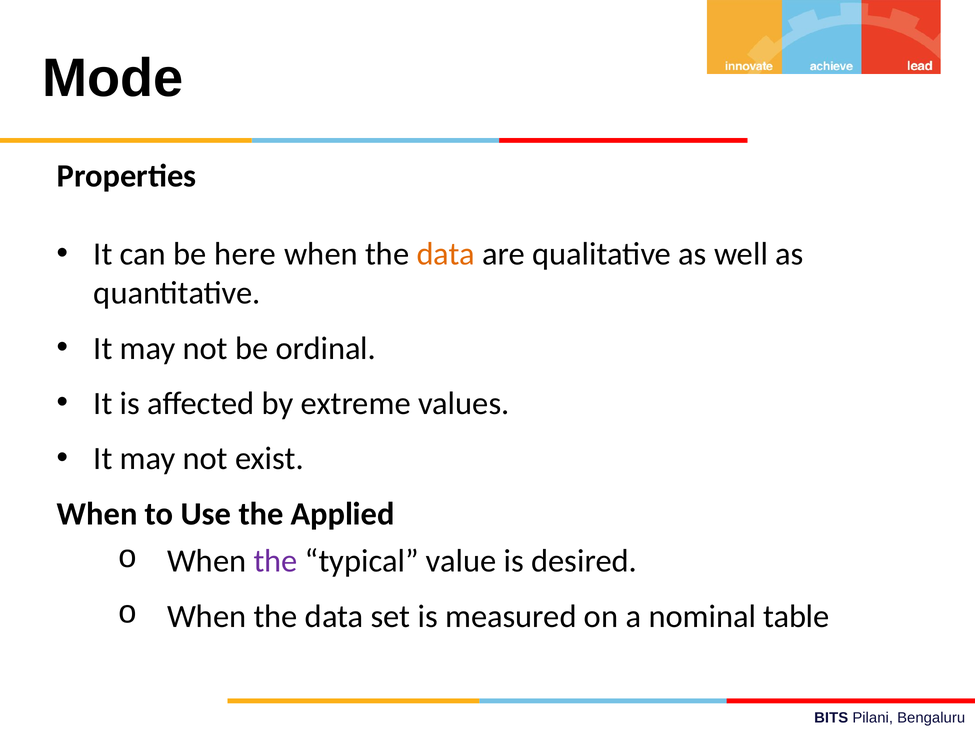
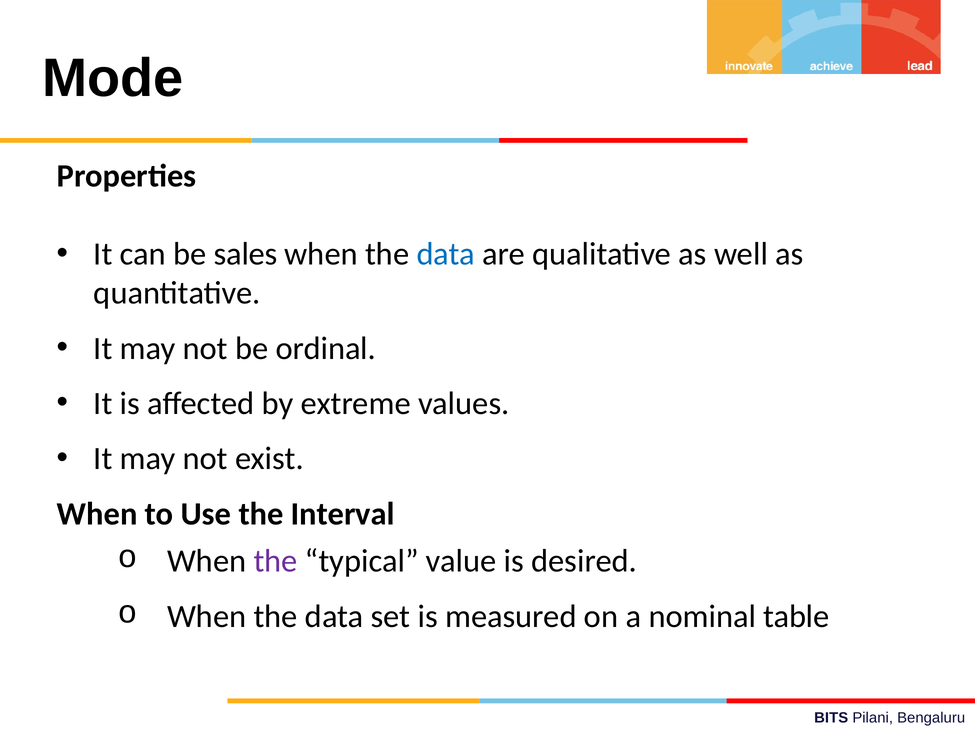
here: here -> sales (246, 254)
data colour: orange -> blue (446, 254)
Applied: Applied -> Interval (343, 514)
